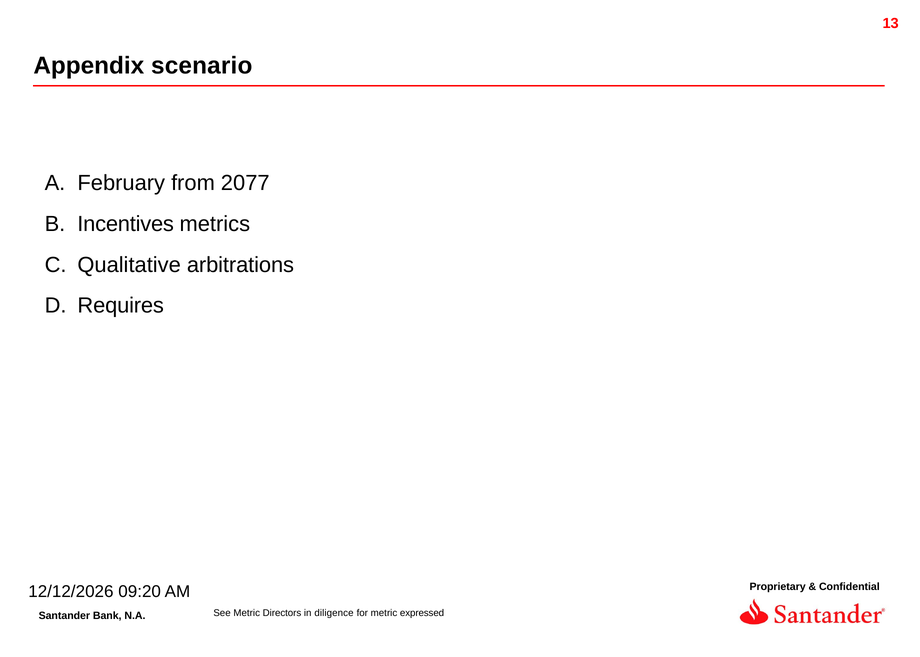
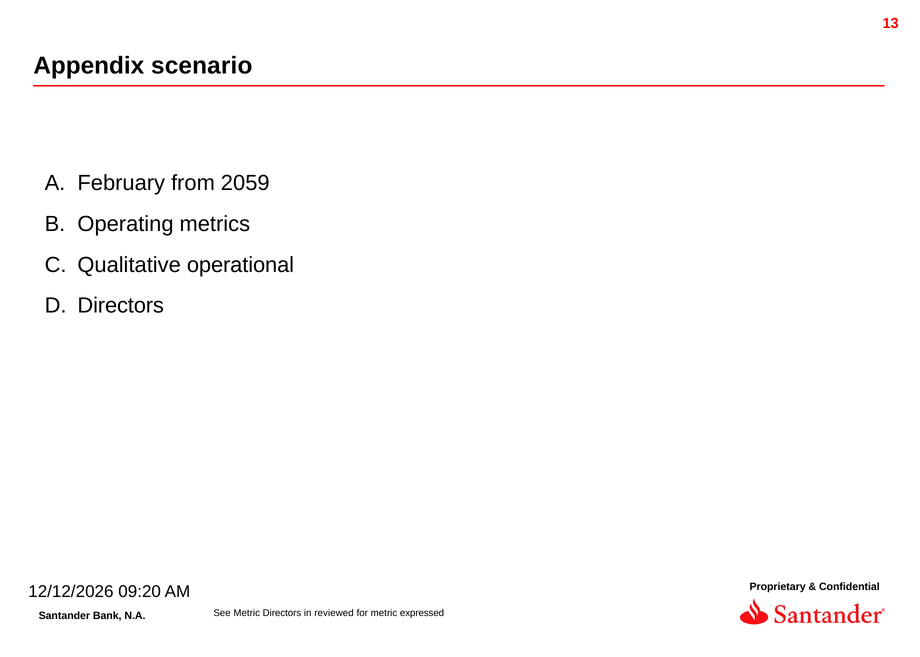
2077: 2077 -> 2059 (245, 183)
Incentives: Incentives -> Operating (126, 224)
arbitrations: arbitrations -> operational (240, 265)
Requires: Requires -> Directors (121, 306)
diligence: diligence -> reviewed (334, 613)
